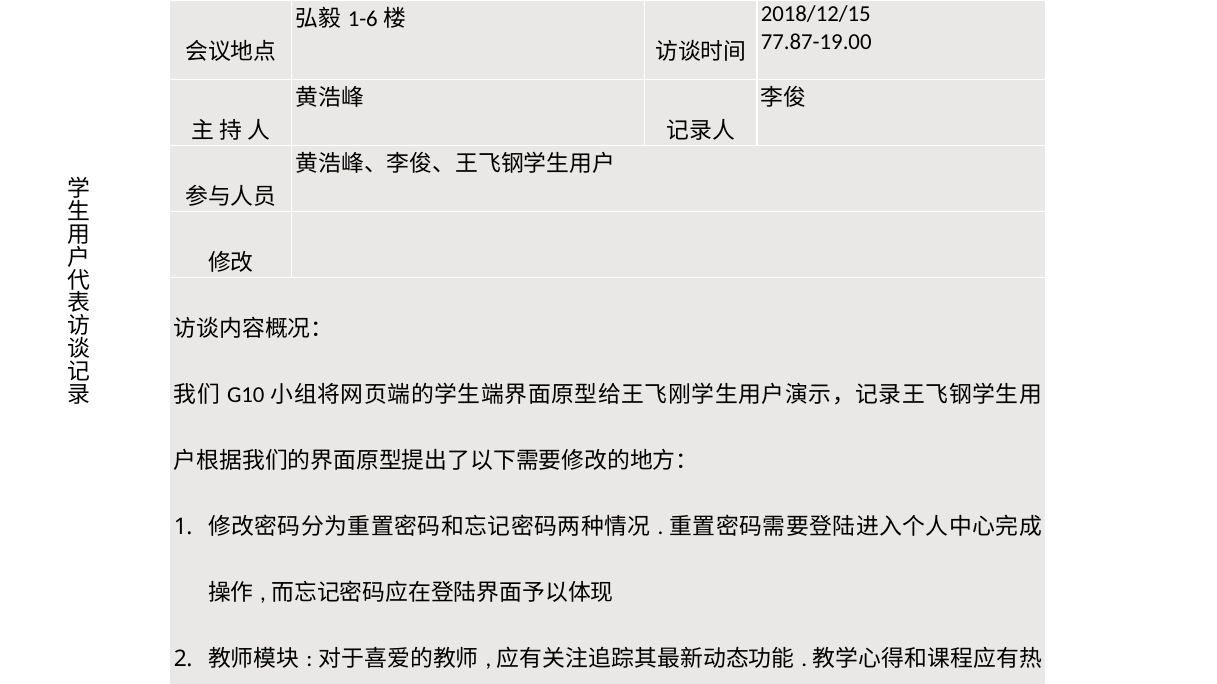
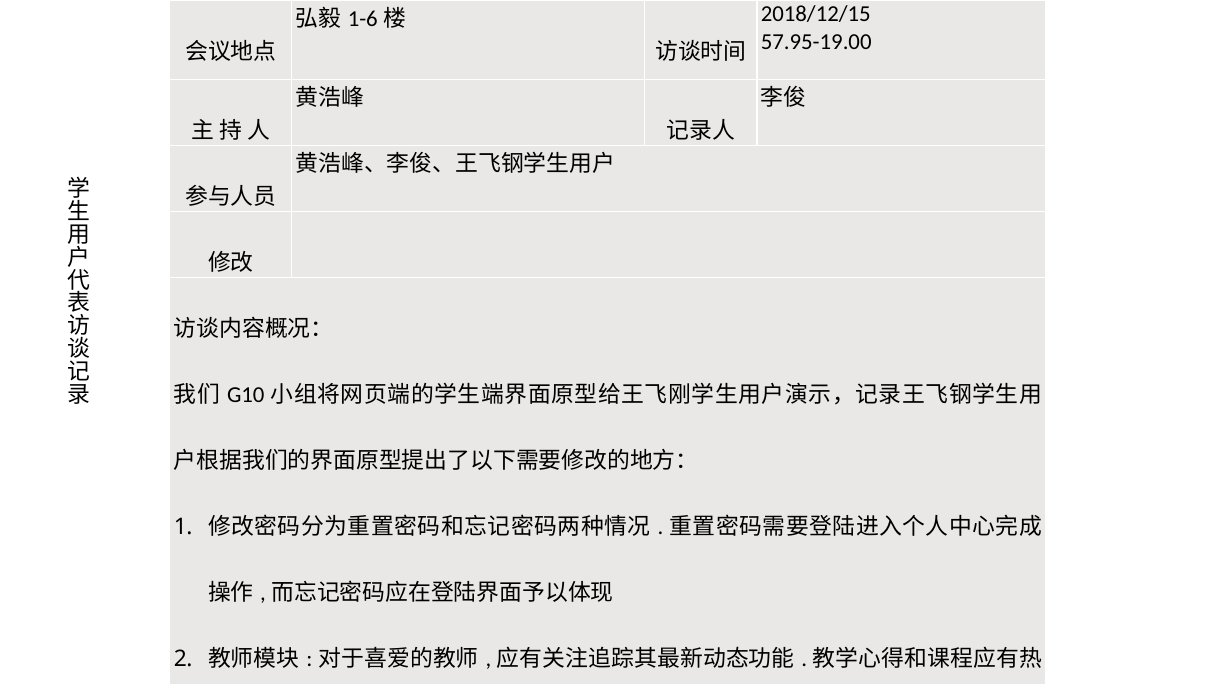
77.87-19.00: 77.87-19.00 -> 57.95-19.00 (816, 42)
